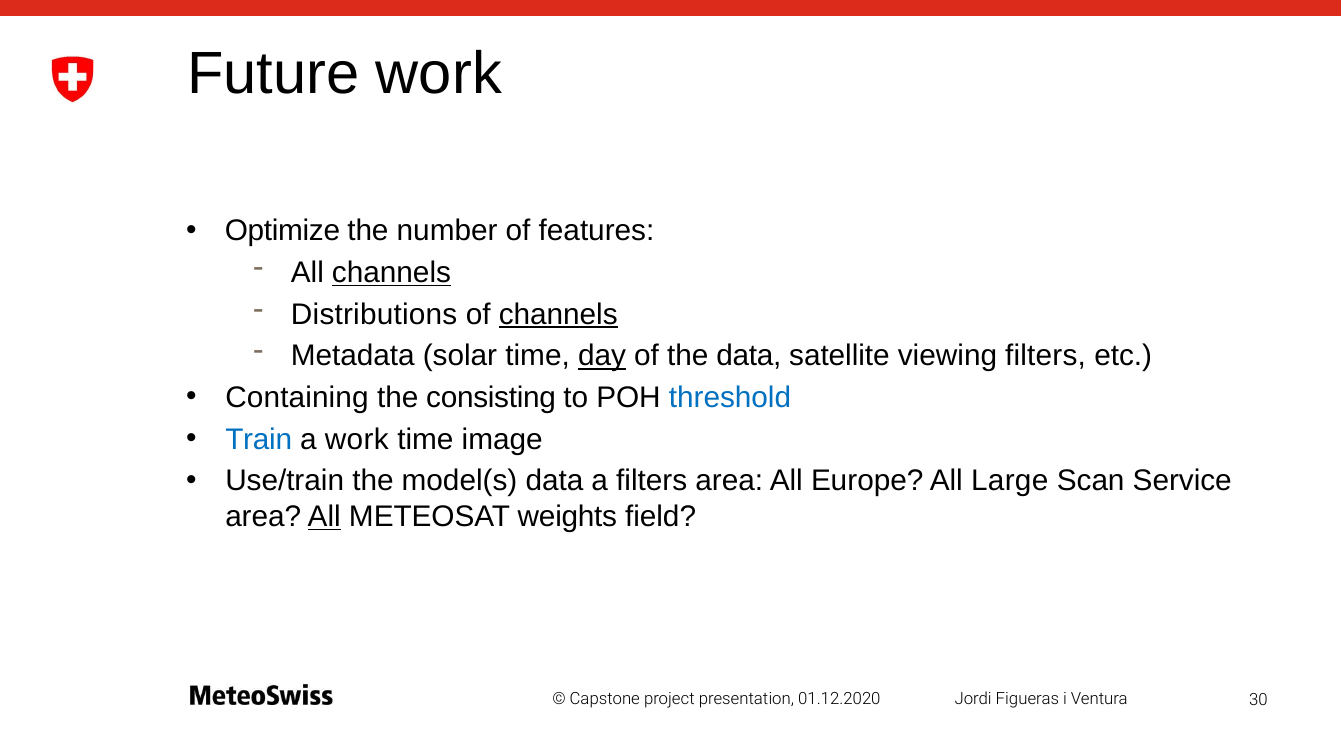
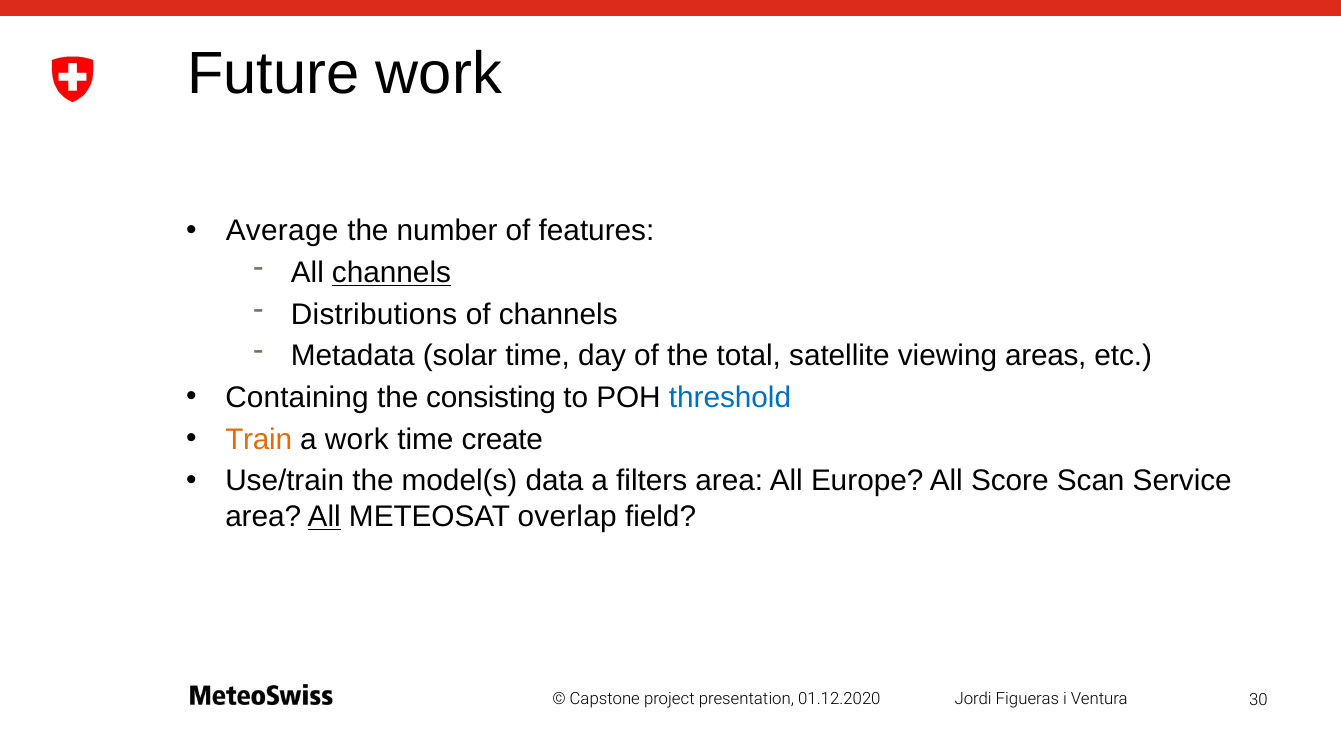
Optimize: Optimize -> Average (282, 231)
channels underline: present -> none (558, 314)
day underline: present -> none (602, 356)
the data: data -> total (749, 356)
viewing filters: filters -> areas (1046, 356)
Train colour: blue -> orange (259, 440)
image: image -> create (502, 440)
Large: Large -> Score (1010, 481)
weights: weights -> overlap (567, 517)
